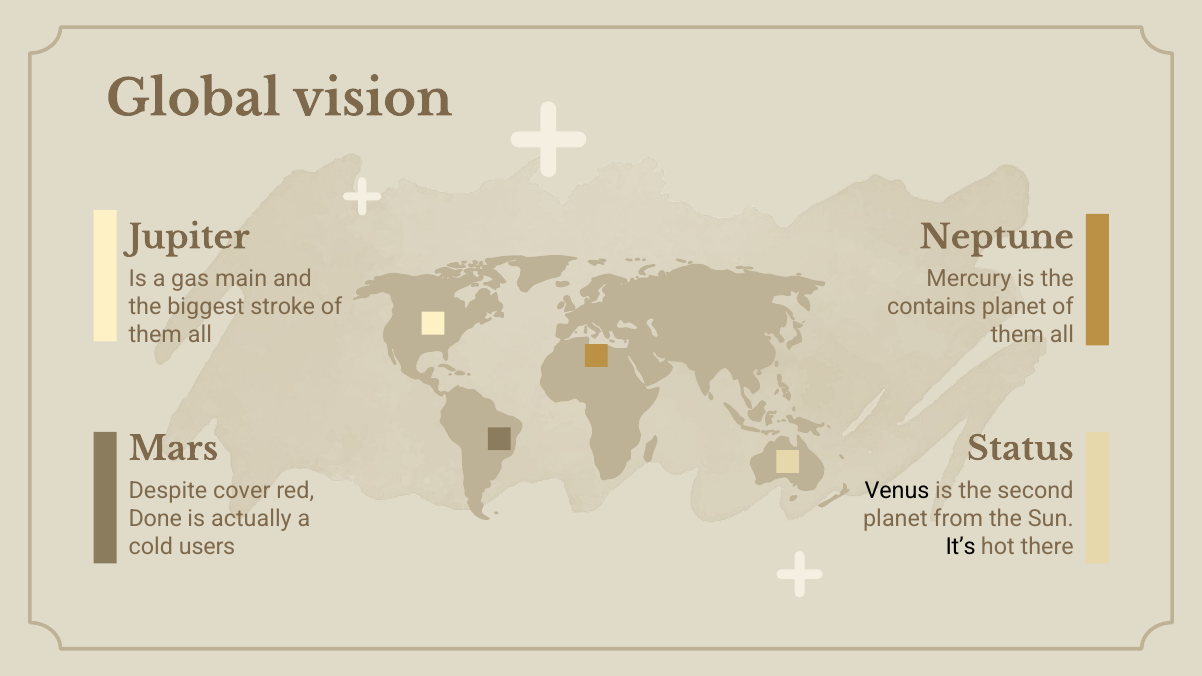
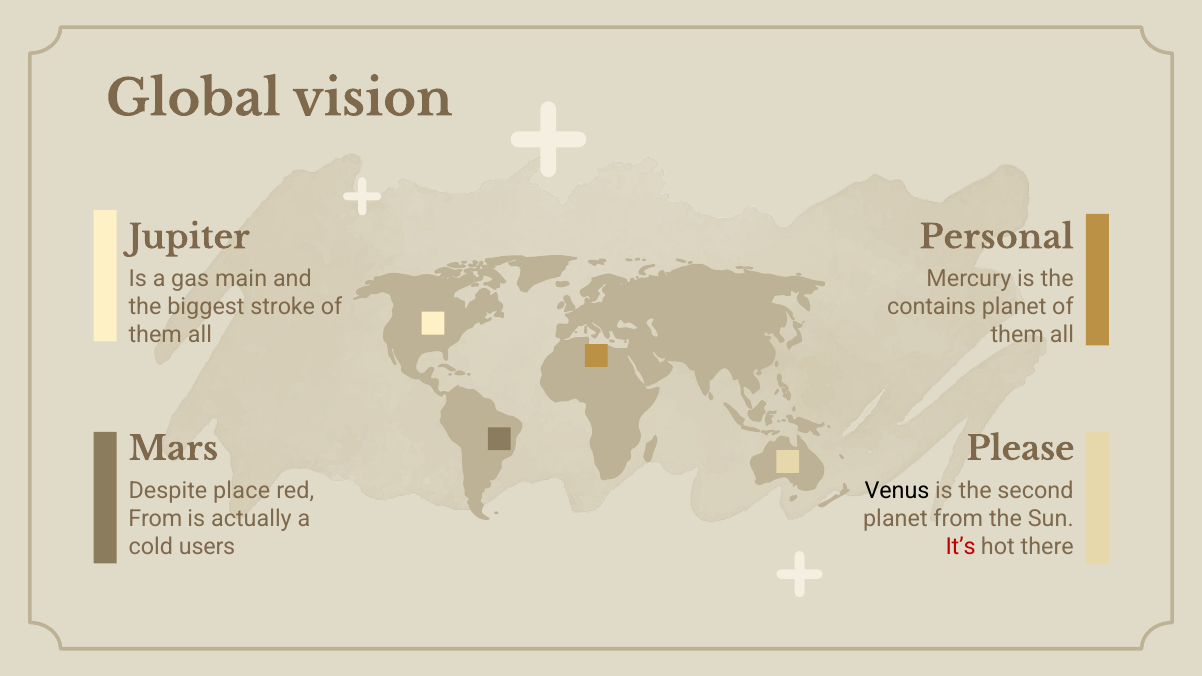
Neptune: Neptune -> Personal (997, 237)
Status: Status -> Please (1021, 449)
cover: cover -> place (242, 490)
Done: Done -> From (155, 518)
It’s colour: black -> red (961, 547)
